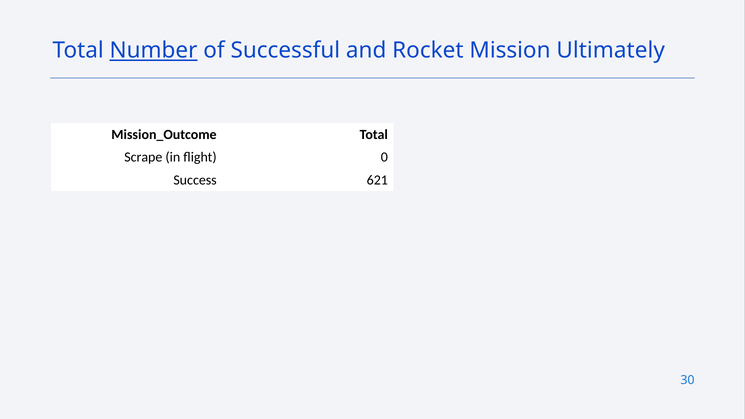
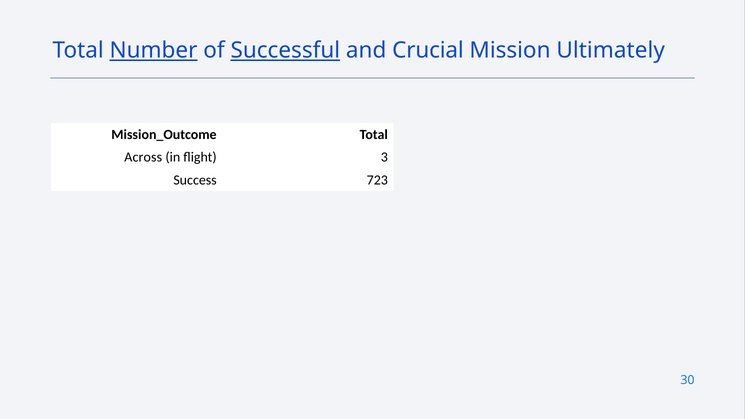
Successful underline: none -> present (285, 51)
Rocket: Rocket -> Crucial (428, 51)
Scrape: Scrape -> Across (143, 157)
0: 0 -> 3 (384, 157)
621: 621 -> 723 (377, 180)
